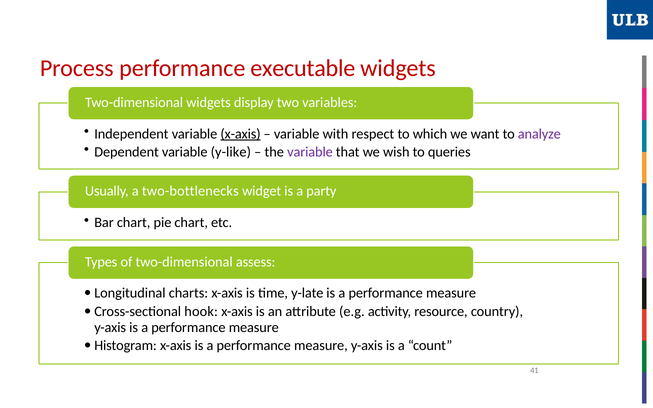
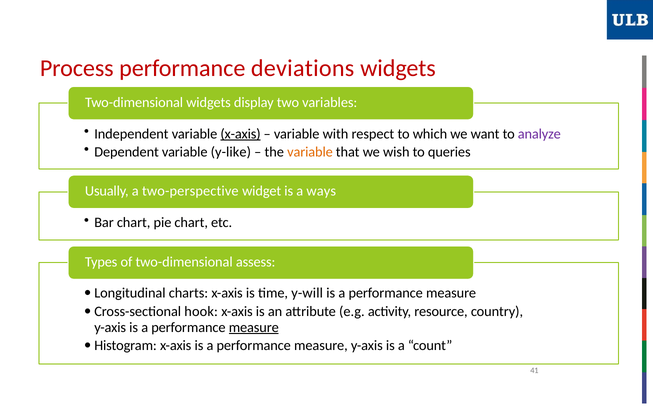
executable: executable -> deviations (303, 68)
variable colour: purple -> orange (310, 152)
two-bottlenecks: two-bottlenecks -> two-perspective (190, 191)
party: party -> ways (321, 191)
y-late: y-late -> y-will (307, 293)
measure underline: none -> present (254, 327)
